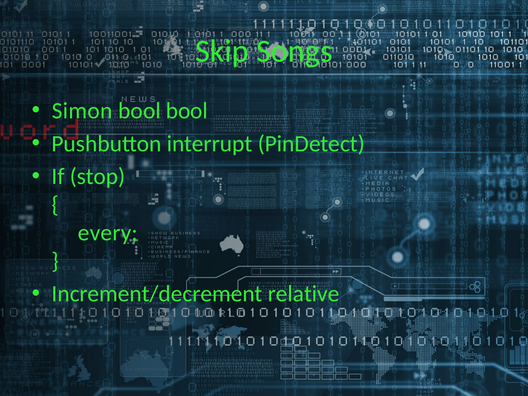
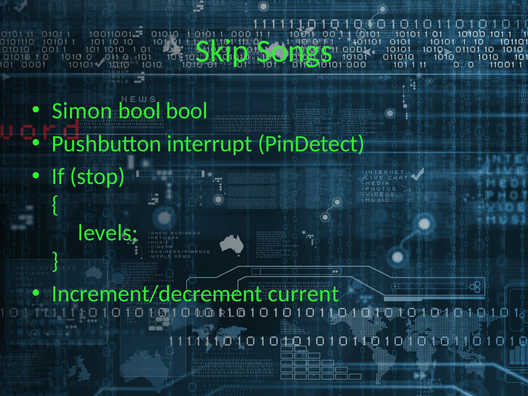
every: every -> levels (108, 233)
relative: relative -> current (304, 294)
